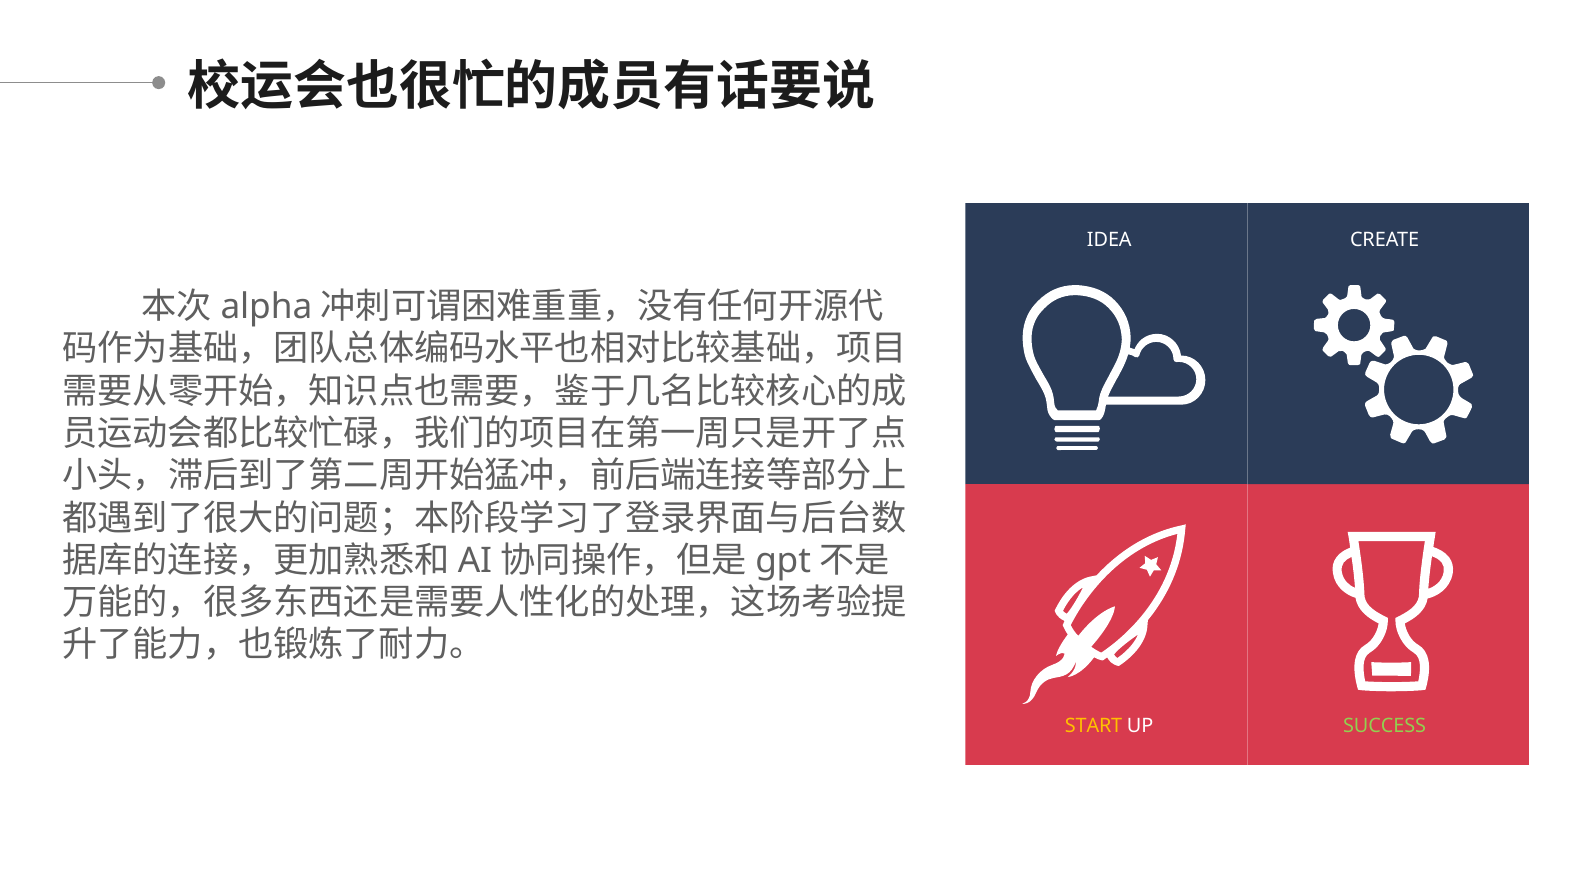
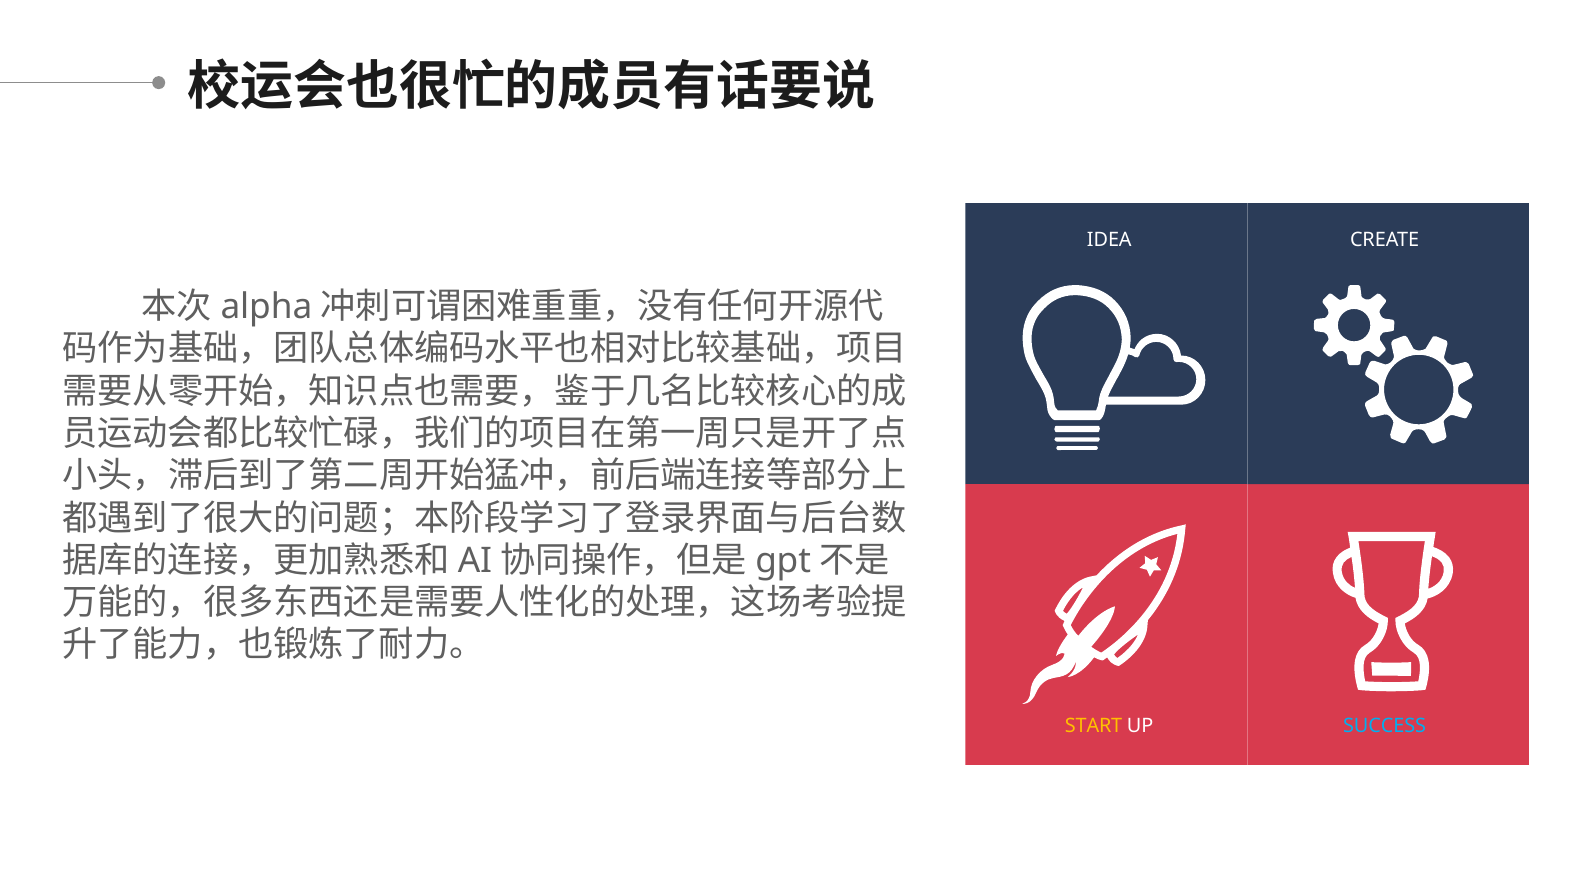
SUCCESS colour: light green -> light blue (1385, 726)
